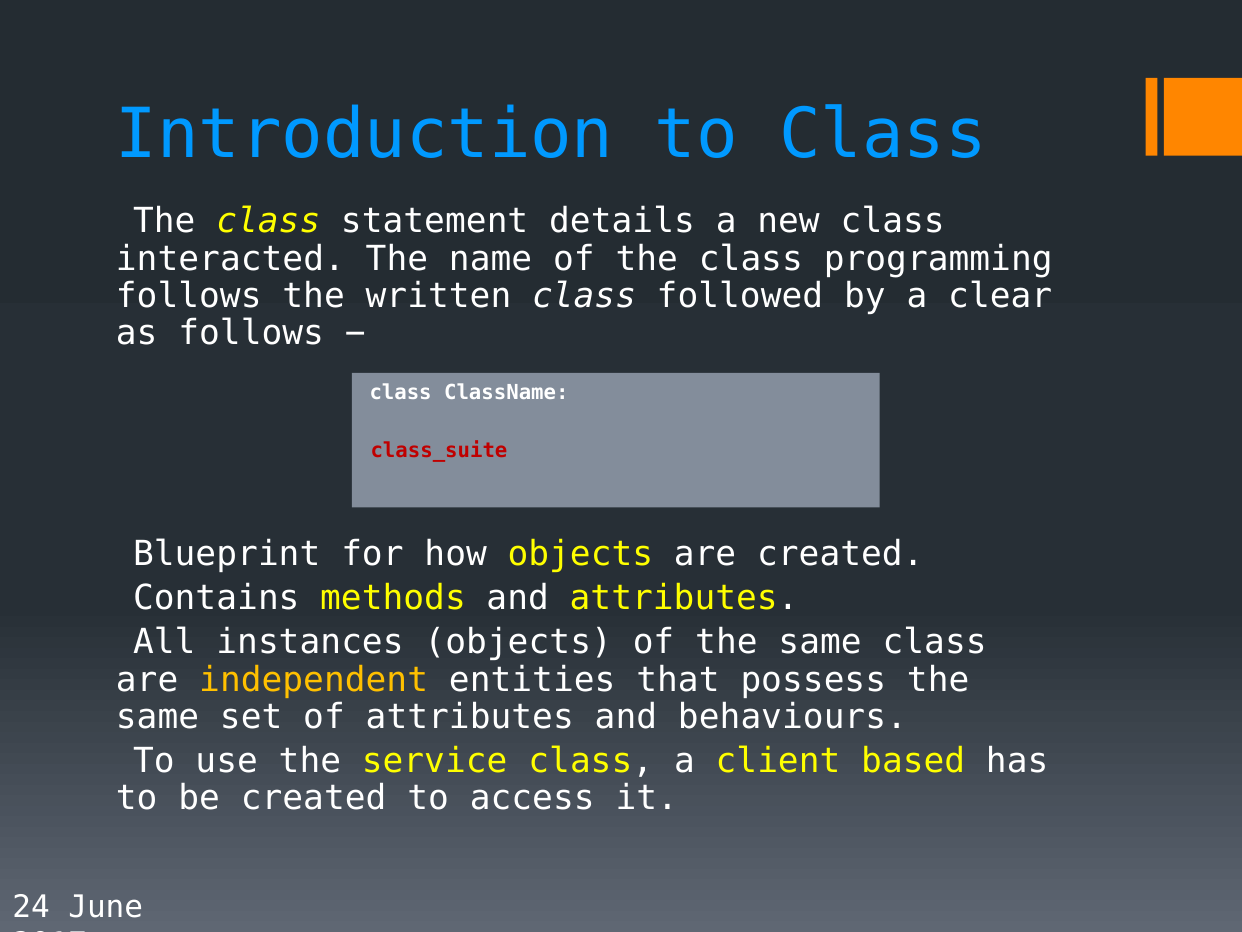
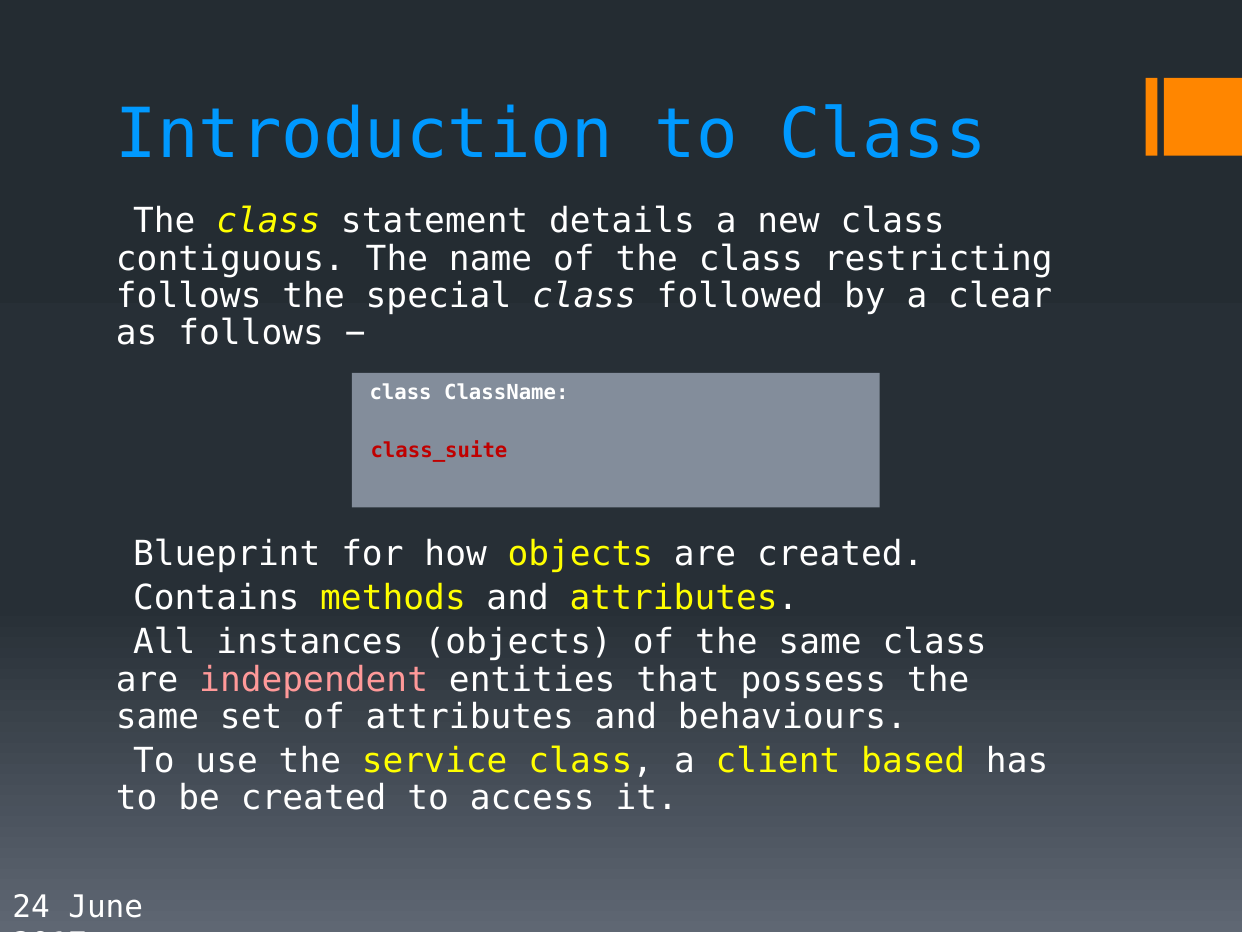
interacted: interacted -> contiguous (230, 259)
programming: programming -> restricting (938, 259)
written: written -> special (438, 296)
independent colour: yellow -> pink (314, 679)
